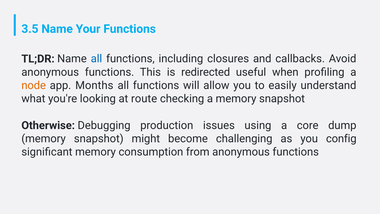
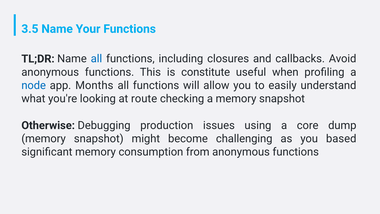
redirected: redirected -> constitute (206, 72)
node colour: orange -> blue (34, 85)
config: config -> based (341, 139)
